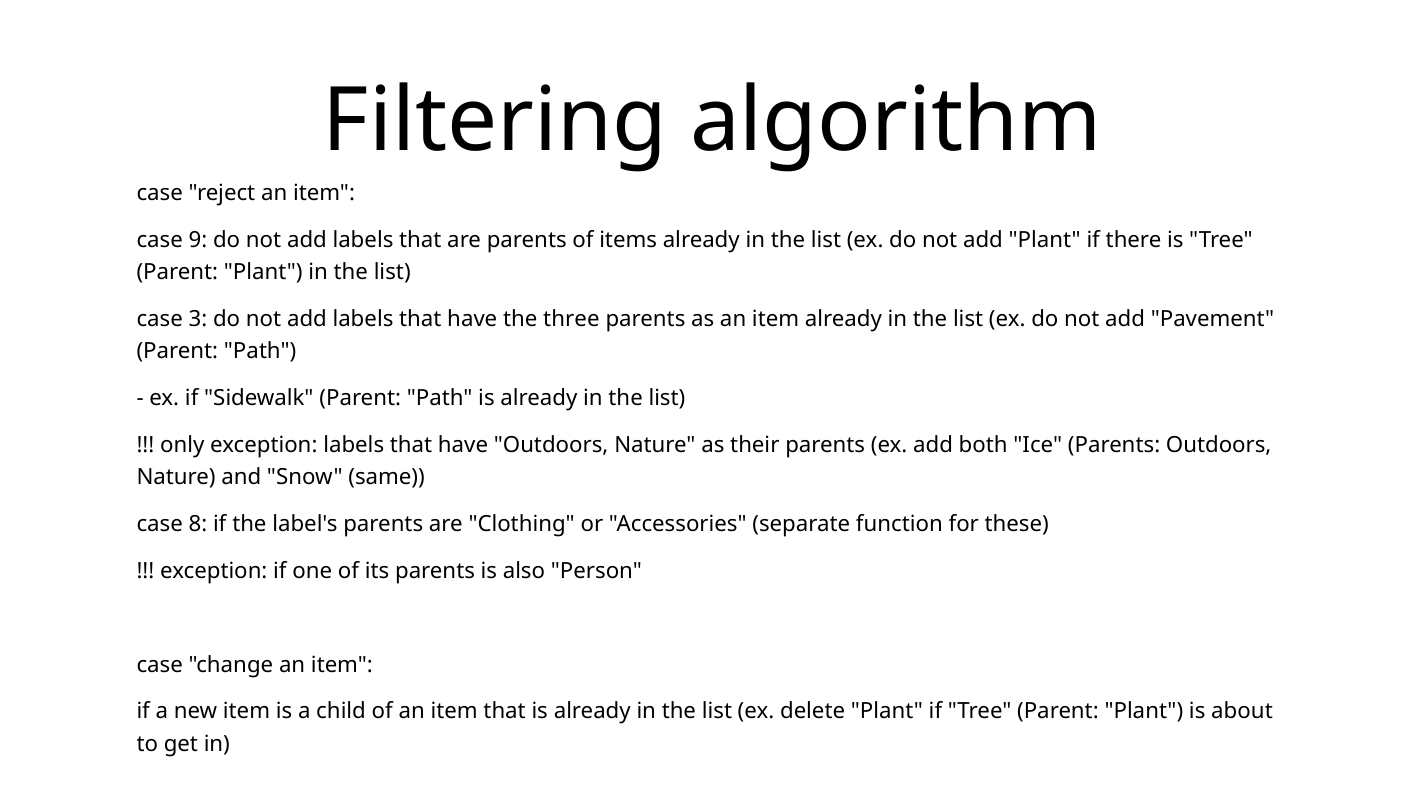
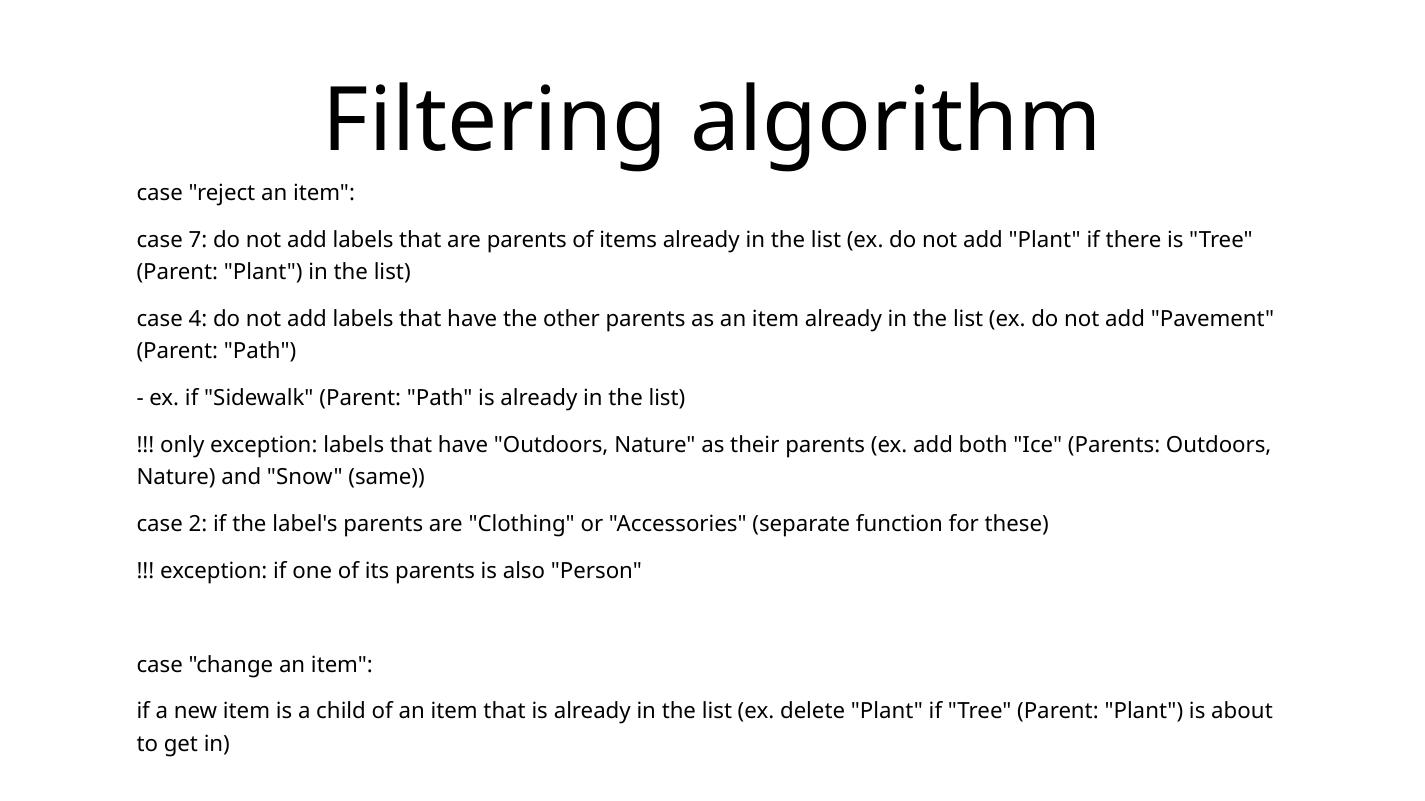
9: 9 -> 7 (198, 241)
3: 3 -> 4 (198, 320)
three: three -> other (572, 320)
8: 8 -> 2 (198, 524)
